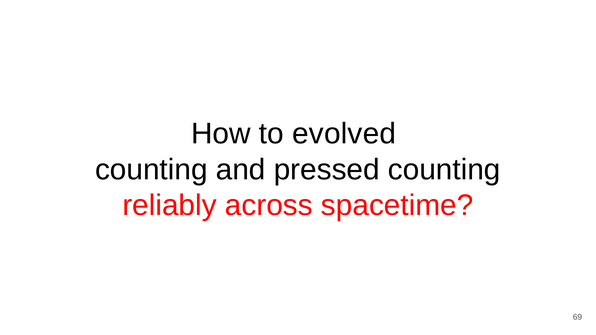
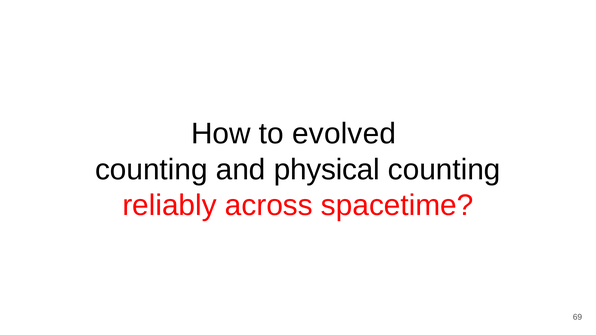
pressed: pressed -> physical (327, 170)
